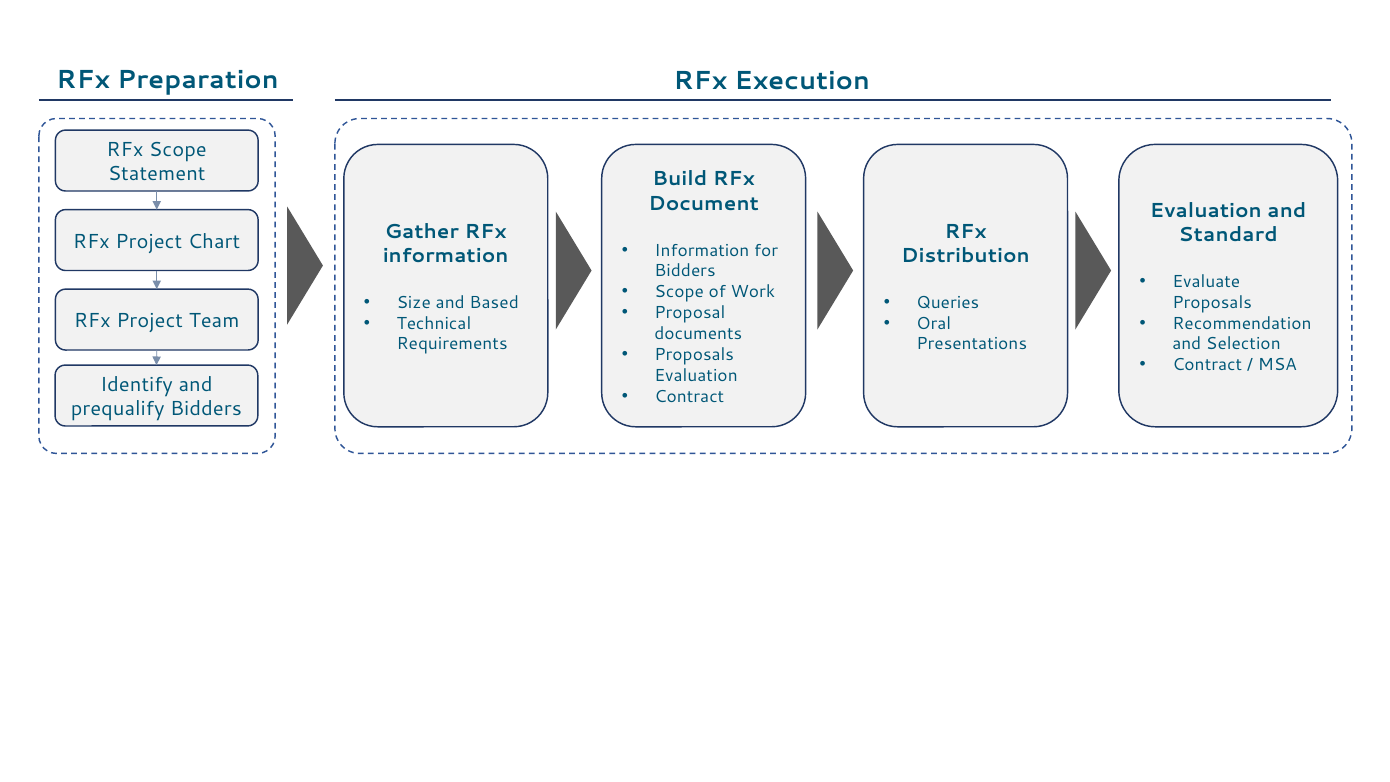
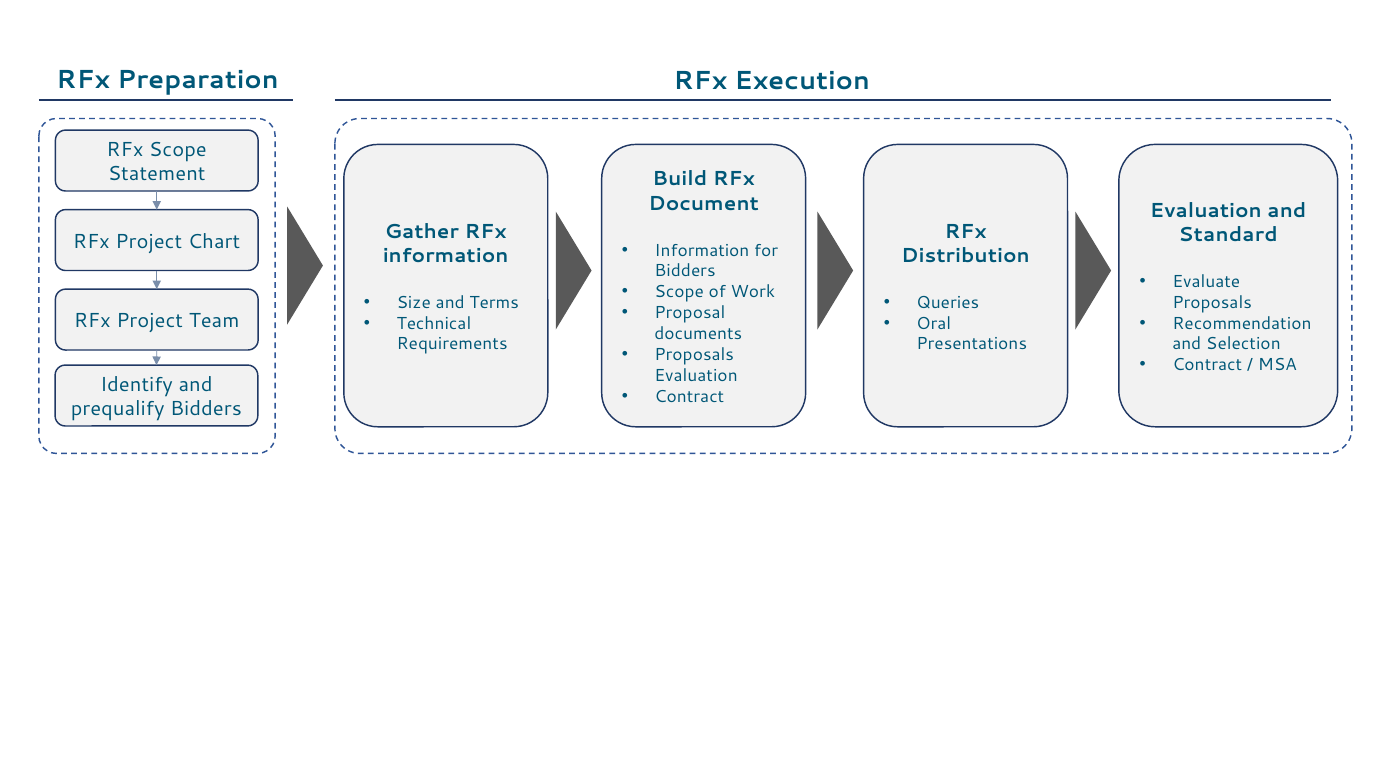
Based: Based -> Terms (494, 302)
